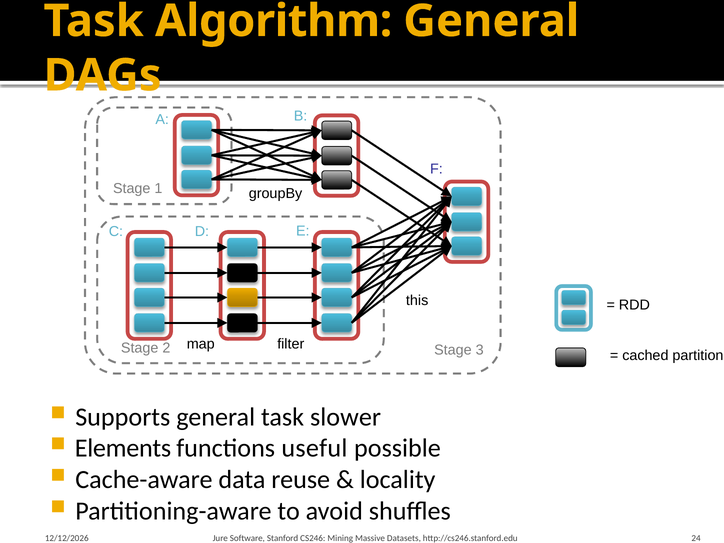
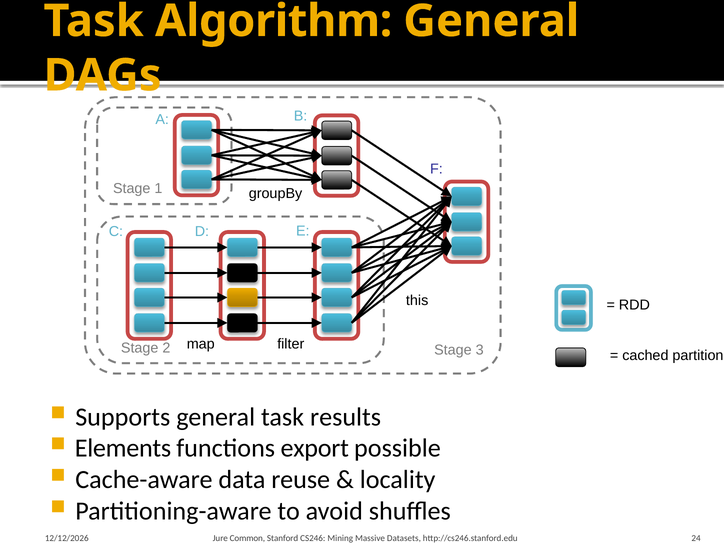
slower: slower -> results (346, 417)
useful: useful -> export (315, 448)
Software: Software -> Common (247, 538)
